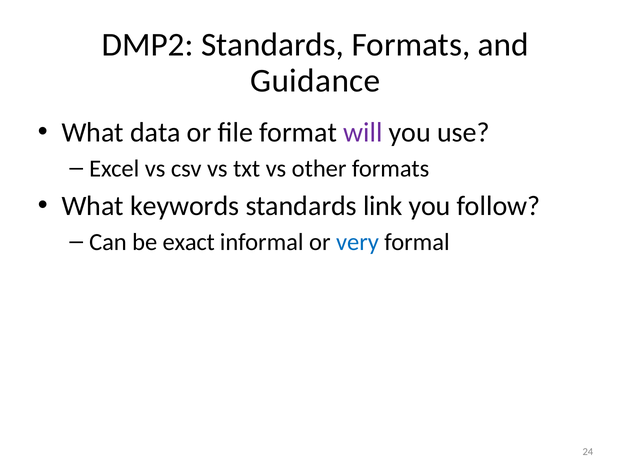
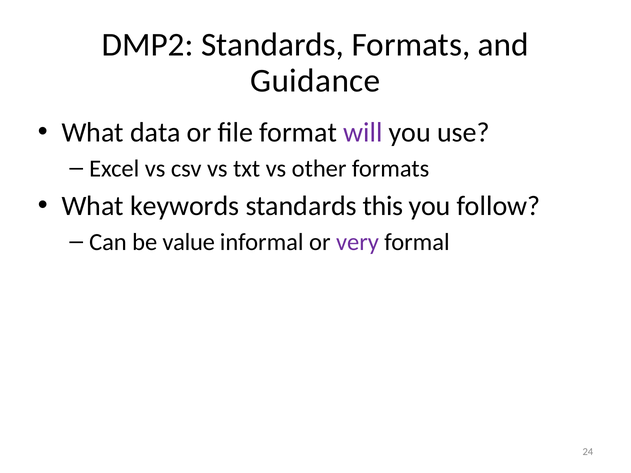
link: link -> this (383, 206)
exact: exact -> value (189, 242)
very colour: blue -> purple (357, 242)
